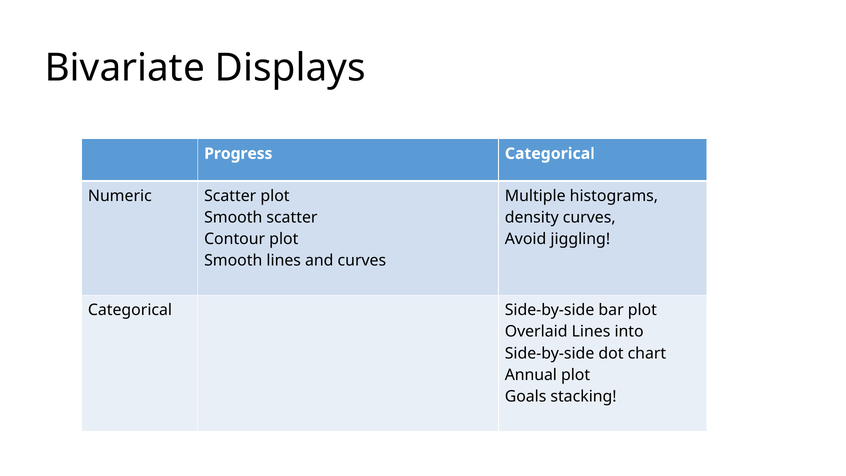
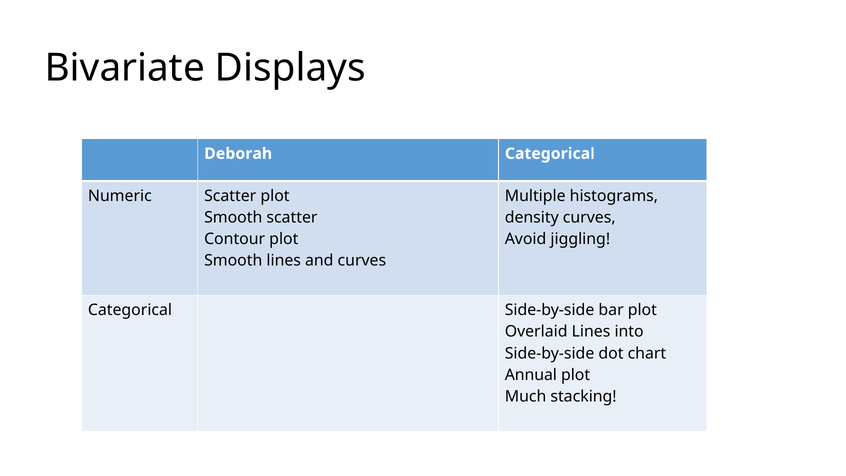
Progress: Progress -> Deborah (238, 154)
Goals: Goals -> Much (526, 396)
